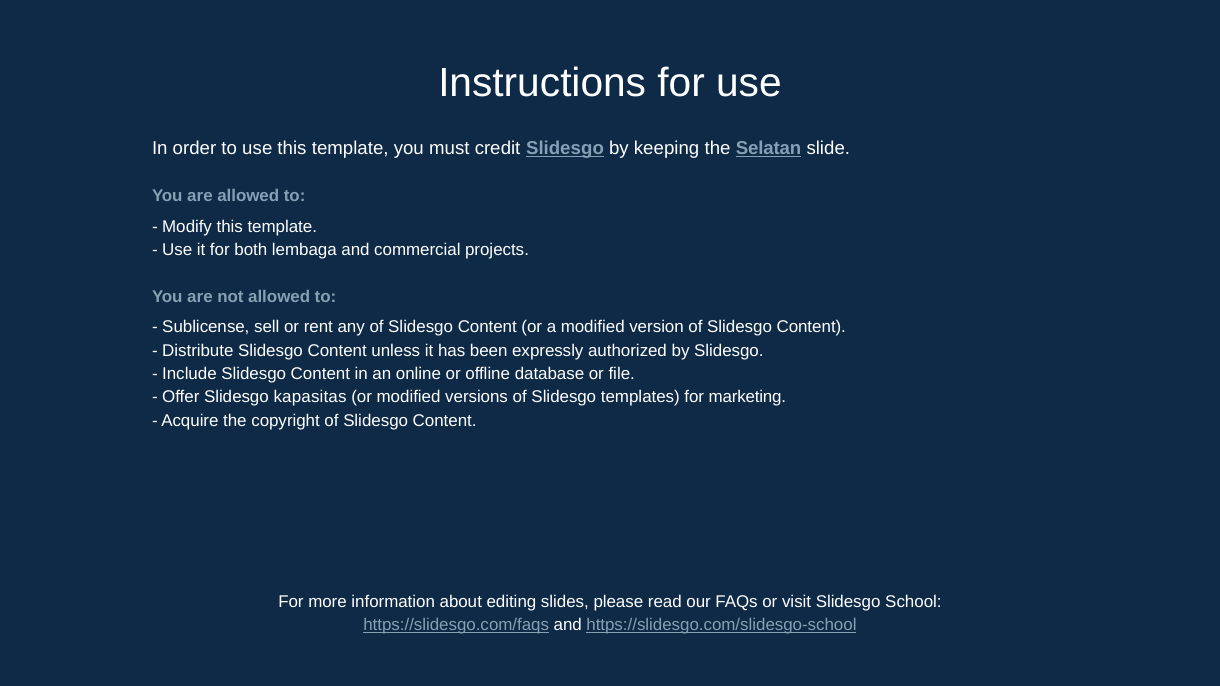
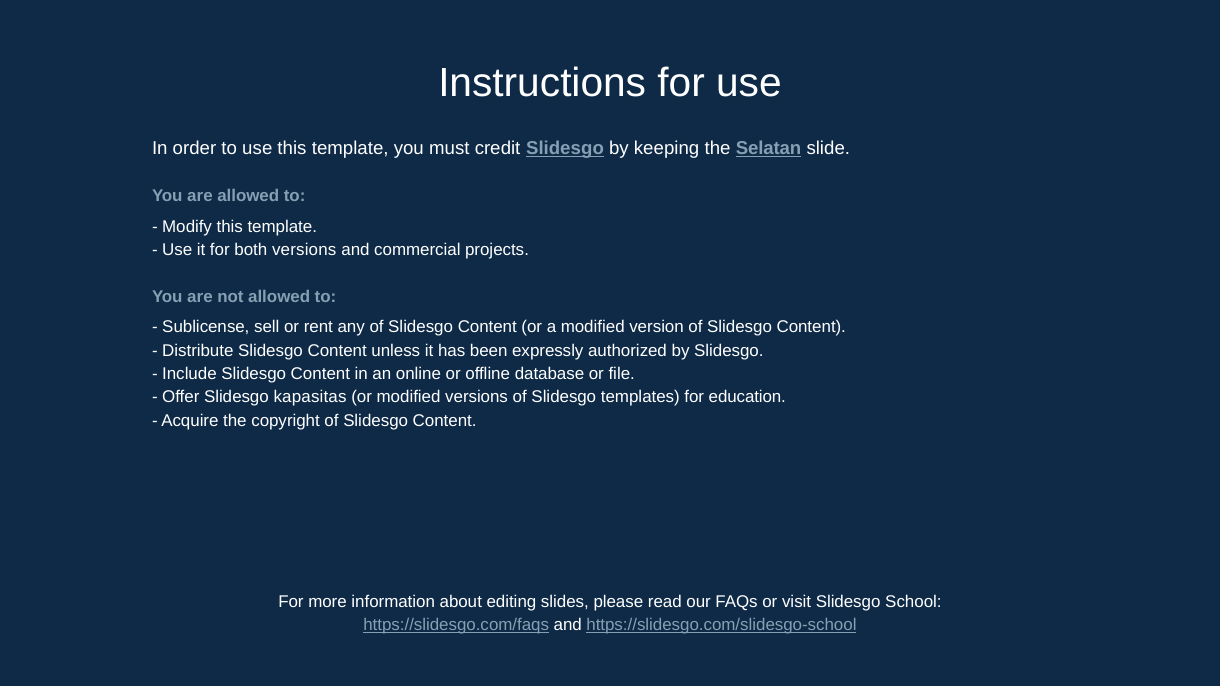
both lembaga: lembaga -> versions (304, 250)
marketing: marketing -> education (747, 397)
